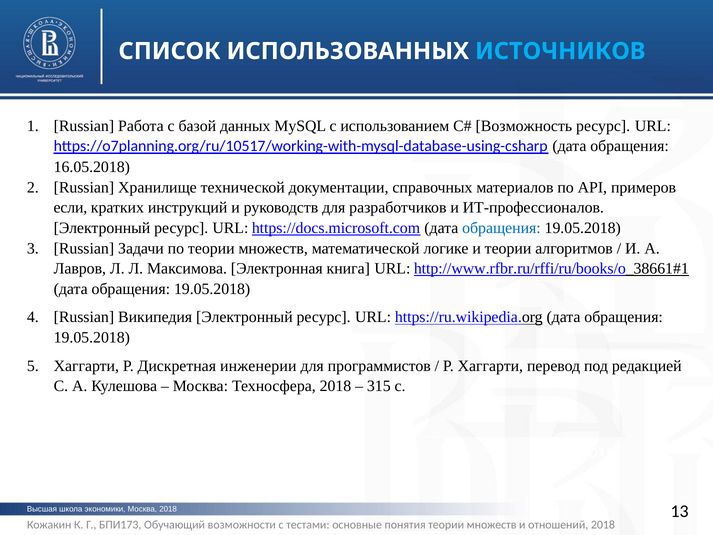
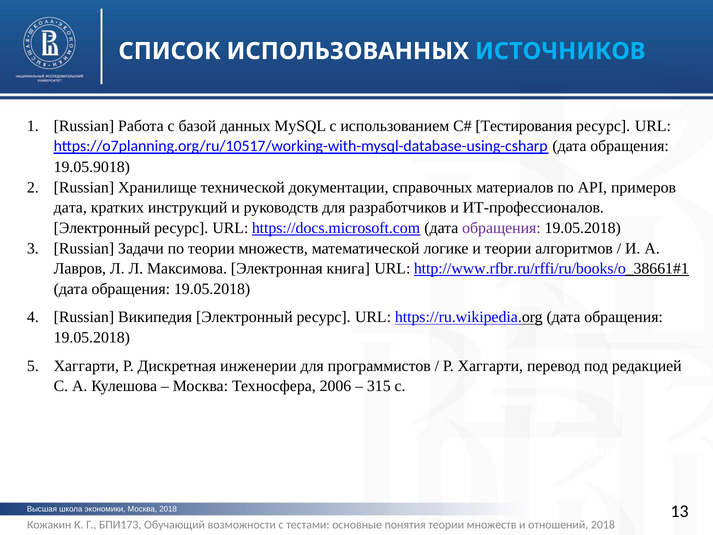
Возможность: Возможность -> Тестирования (524, 126)
16.05.2018: 16.05.2018 -> 19.05.9018 (92, 167)
если: если -> дата (70, 208)
обращения colour: blue -> purple (501, 228)
Техносфера 2018: 2018 -> 2006 (335, 386)
